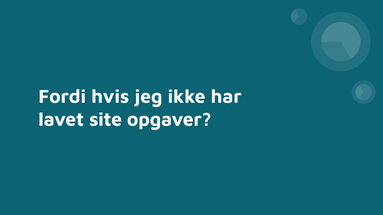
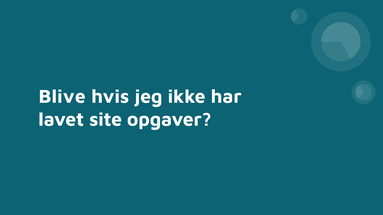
Fordi: Fordi -> Blive (62, 97)
